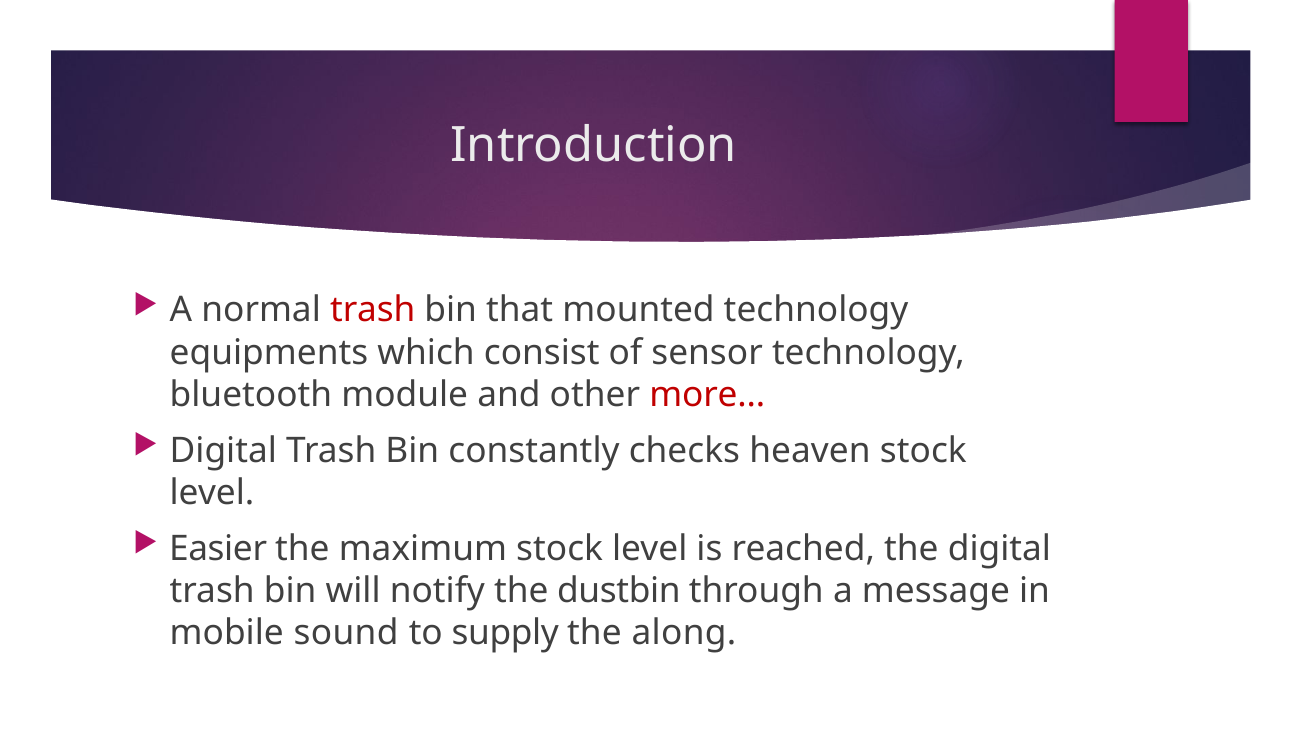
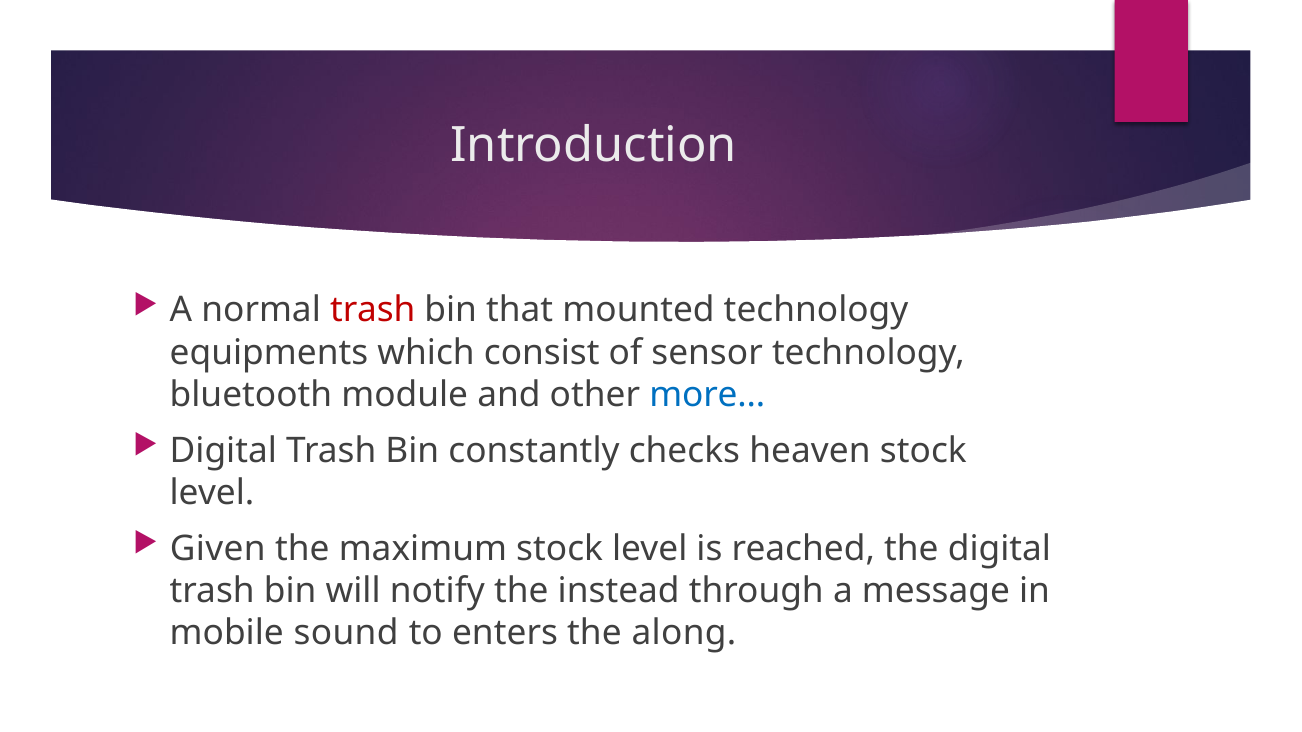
more… colour: red -> blue (707, 395)
Easier: Easier -> Given (218, 549)
dustbin: dustbin -> instead (619, 591)
supply: supply -> enters (505, 634)
